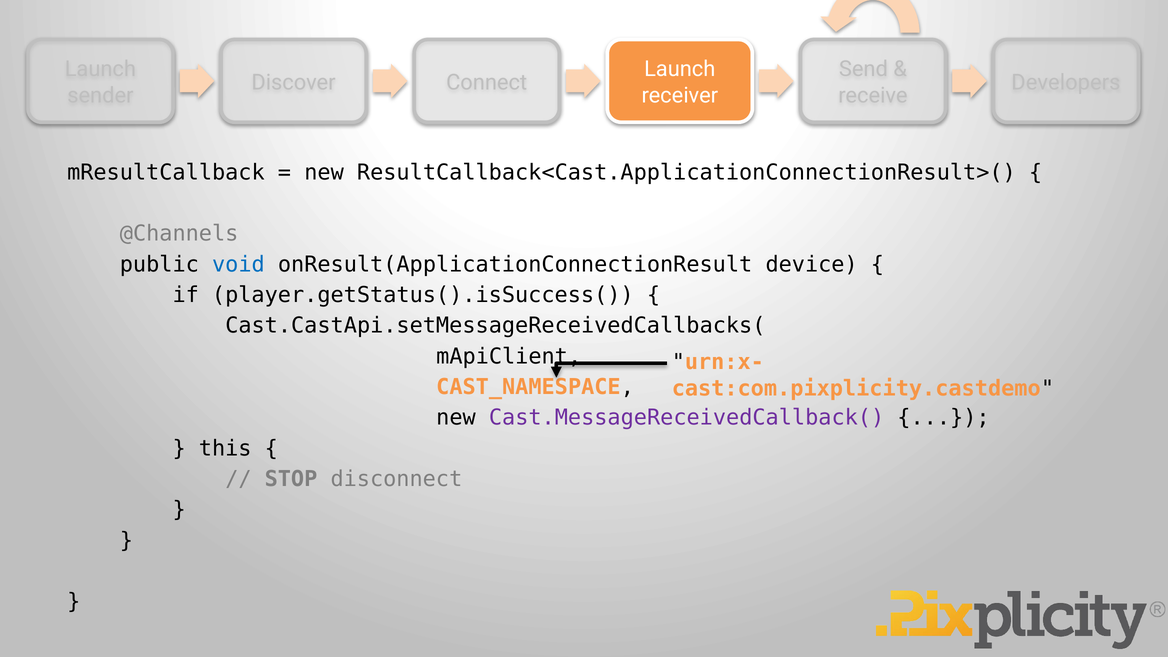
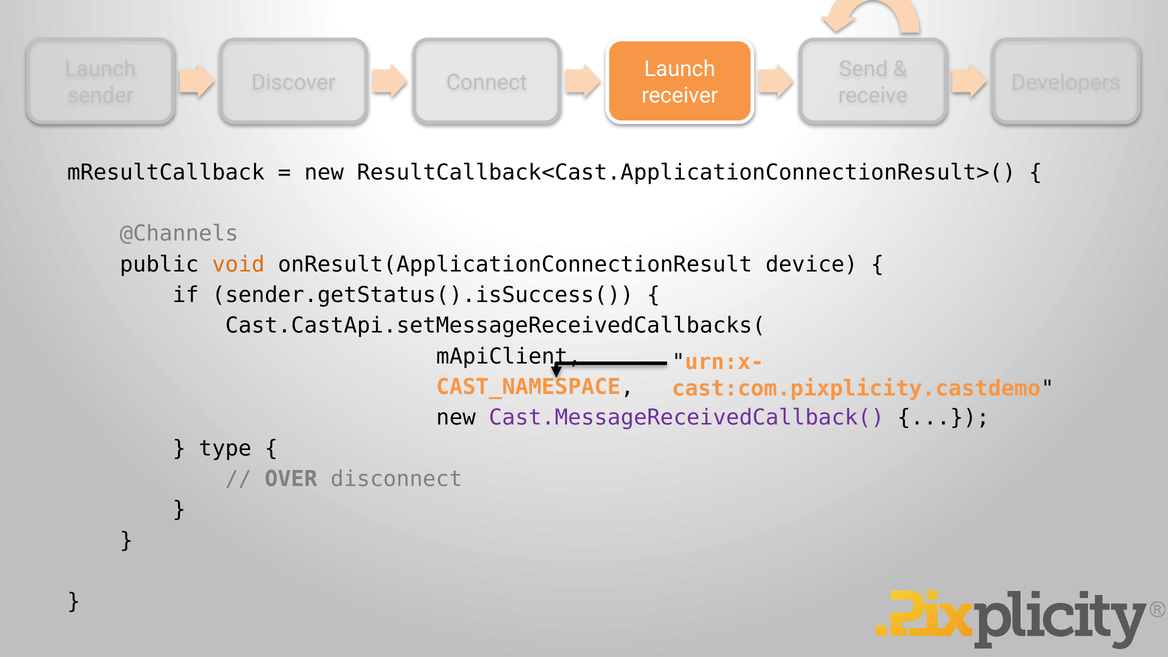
void colour: blue -> orange (238, 264)
player.getStatus().isSuccess(: player.getStatus().isSuccess( -> sender.getStatus().isSuccess( (423, 295)
this: this -> type (225, 448)
STOP: STOP -> OVER (291, 479)
